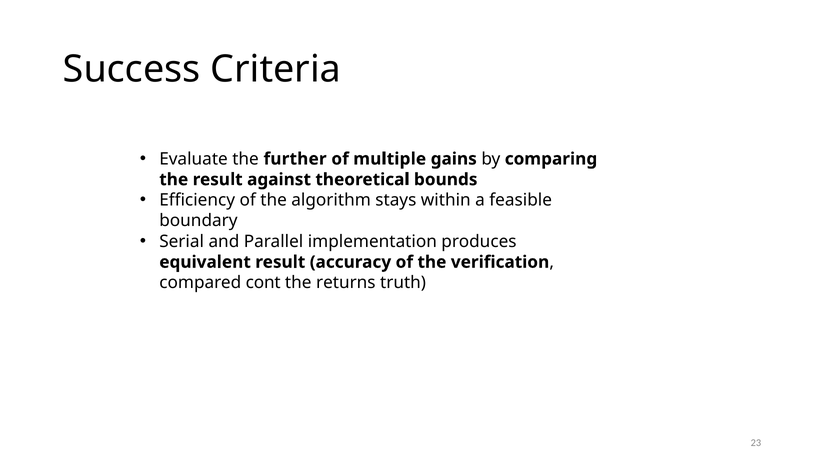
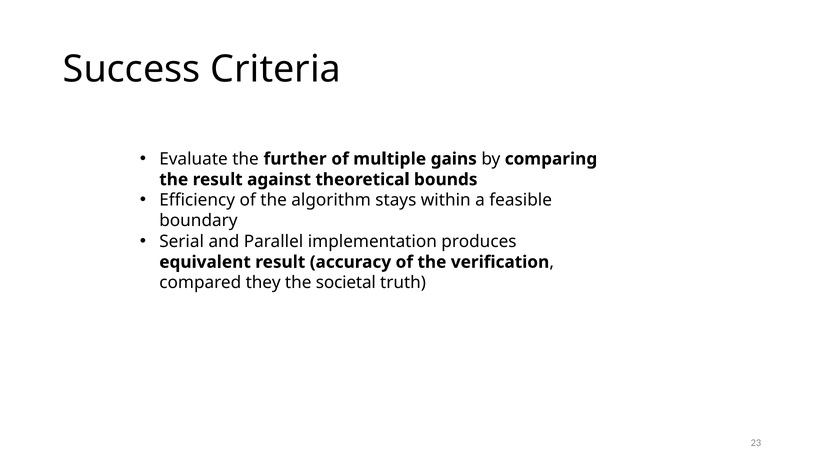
cont: cont -> they (263, 282)
returns: returns -> societal (346, 282)
